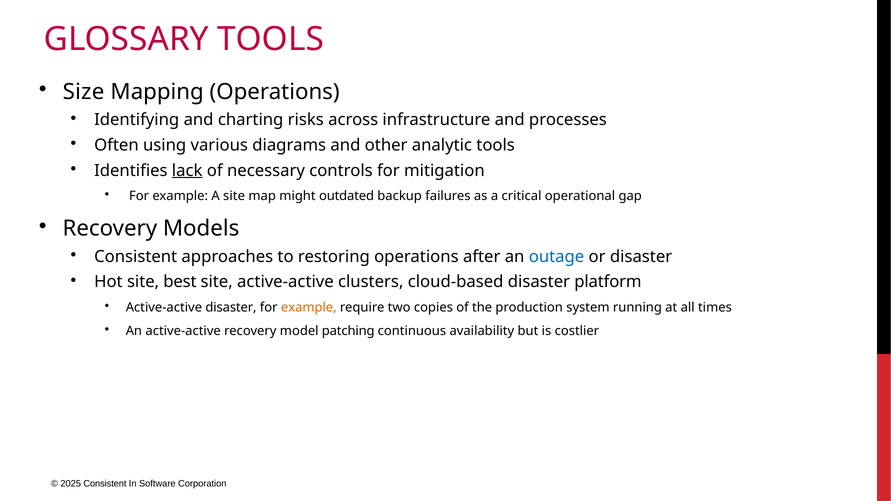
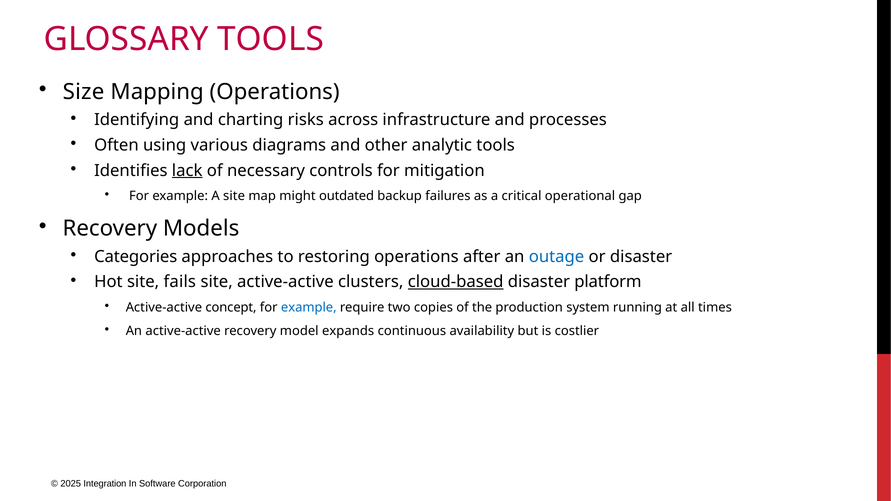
Consistent: Consistent -> Categories (136, 257)
best: best -> fails (180, 282)
cloud-based underline: none -> present (456, 282)
Active-active disaster: disaster -> concept (231, 307)
example colour: orange -> blue (309, 307)
patching: patching -> expands (348, 331)
2025 Consistent: Consistent -> Integration (105, 484)
